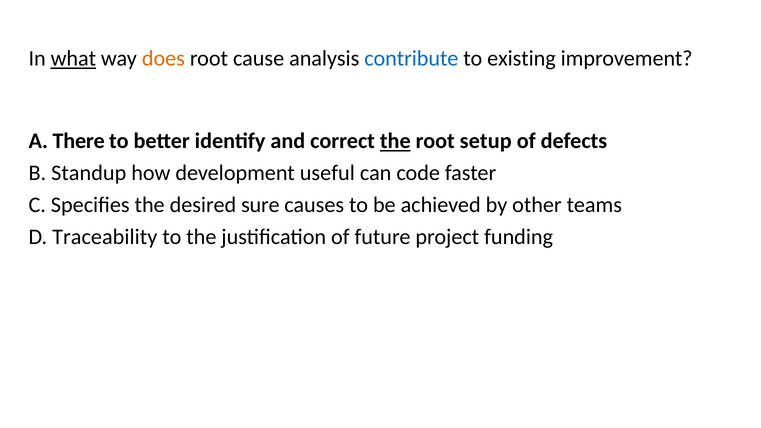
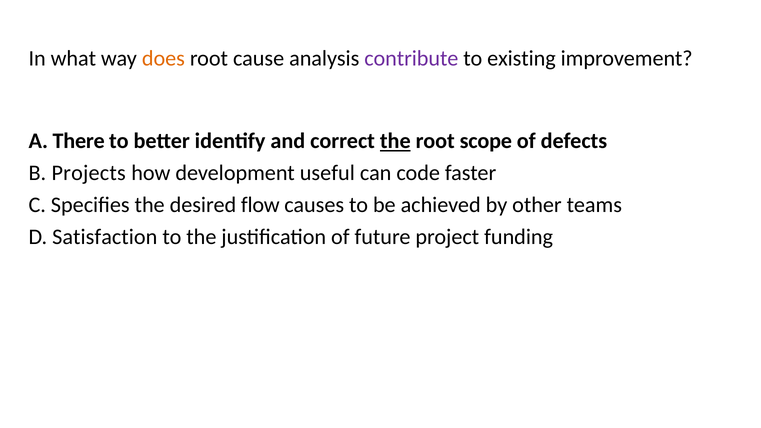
what underline: present -> none (73, 59)
contribute colour: blue -> purple (411, 59)
setup: setup -> scope (486, 141)
Standup: Standup -> Projects (89, 173)
sure: sure -> flow (260, 205)
Traceability: Traceability -> Satisfaction (105, 237)
